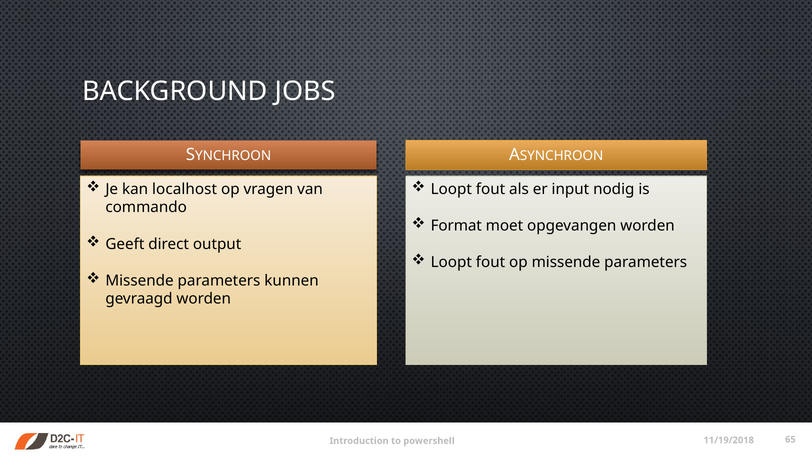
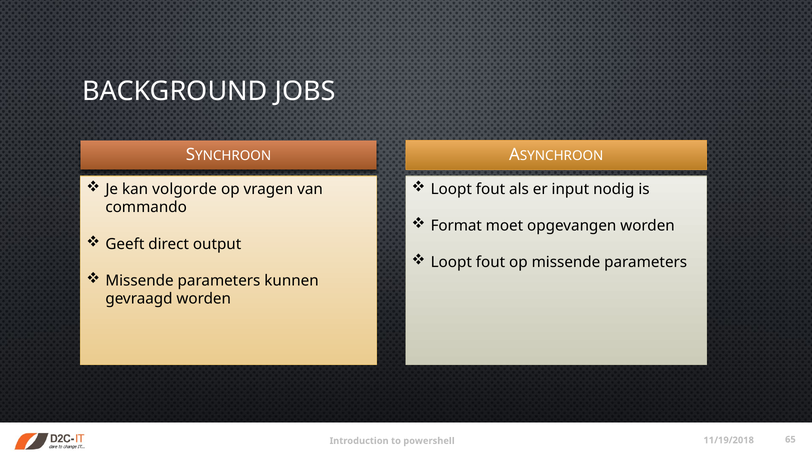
localhost: localhost -> volgorde (185, 189)
